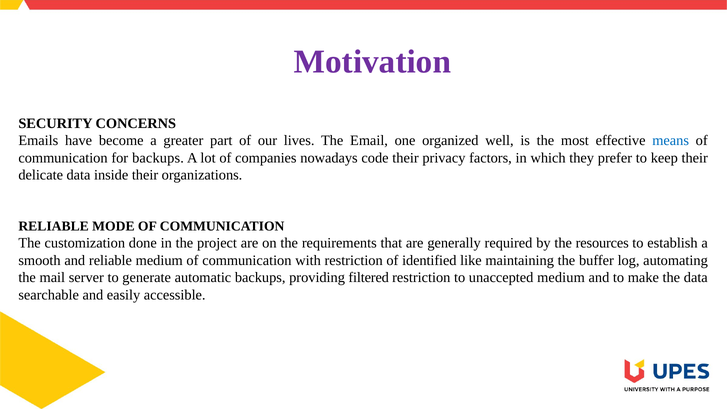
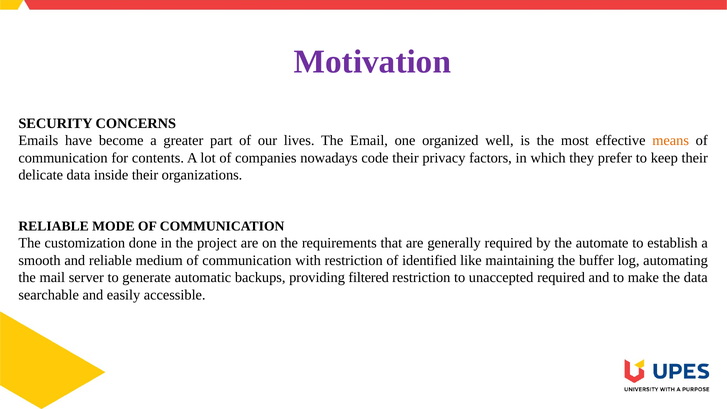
means colour: blue -> orange (671, 140)
for backups: backups -> contents (158, 158)
resources: resources -> automate (602, 243)
unaccepted medium: medium -> required (561, 278)
